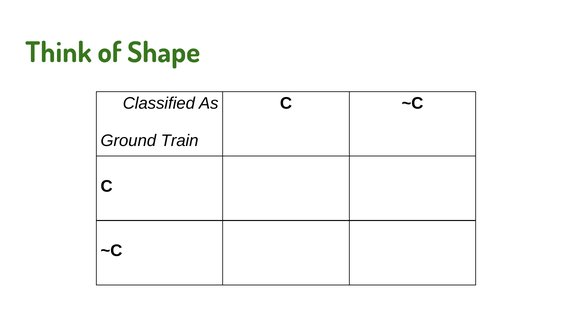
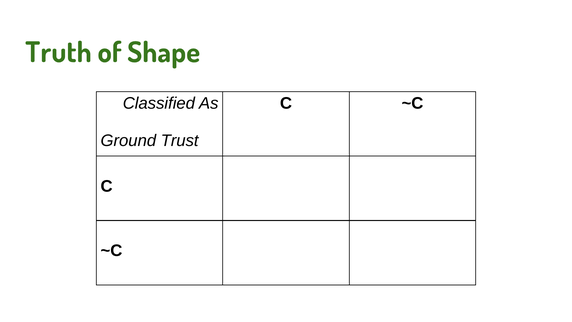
Think: Think -> Truth (58, 53)
Train: Train -> Trust (180, 140)
